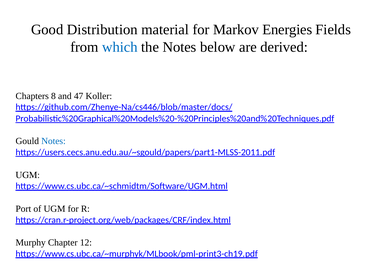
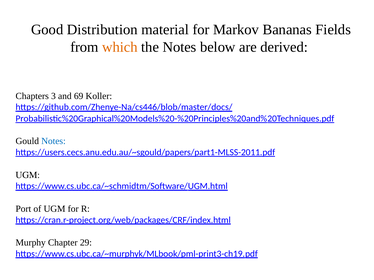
Energies: Energies -> Bananas (287, 30)
which colour: blue -> orange (120, 47)
8: 8 -> 3 (53, 96)
47: 47 -> 69 (79, 96)
12: 12 -> 29 (86, 243)
